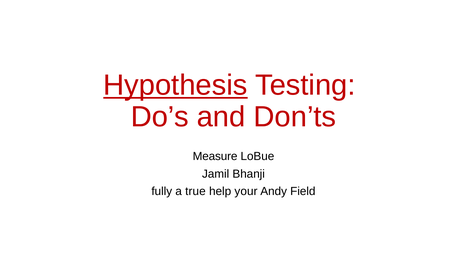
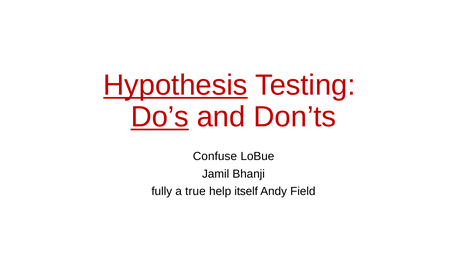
Do’s underline: none -> present (160, 117)
Measure: Measure -> Confuse (215, 156)
your: your -> itself (246, 191)
